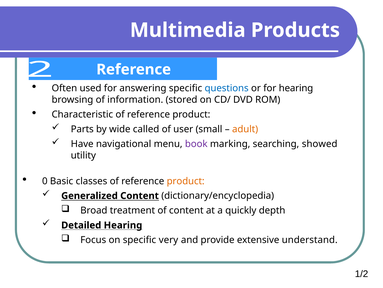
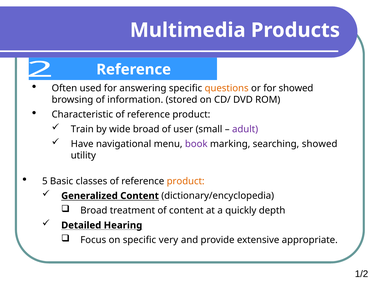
questions colour: blue -> orange (227, 88)
for hearing: hearing -> showed (296, 88)
Parts: Parts -> Train (82, 129)
wide called: called -> broad (146, 129)
adult colour: orange -> purple (245, 129)
0: 0 -> 5 (45, 181)
understand: understand -> appropriate (310, 239)
